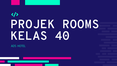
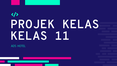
PROJEK ROOMS: ROOMS -> KELAS (81, 24)
40: 40 -> 11 (62, 36)
